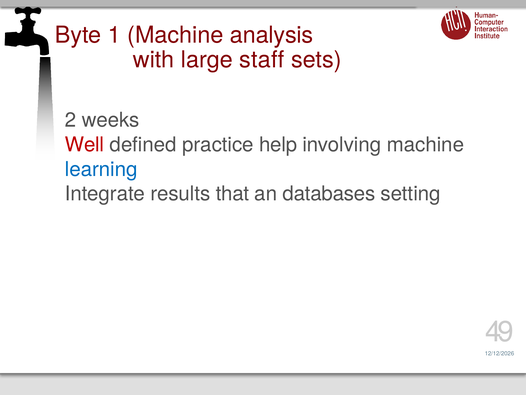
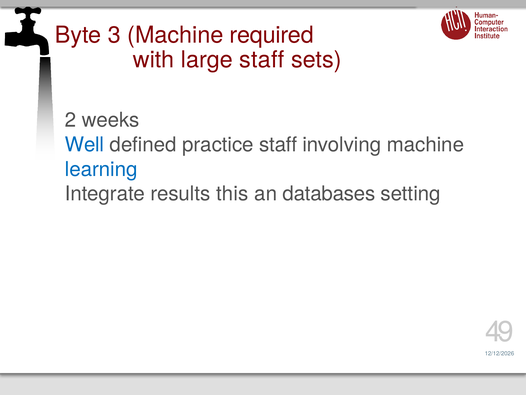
1: 1 -> 3 (114, 35)
analysis: analysis -> required (272, 35)
Well colour: red -> blue (85, 145)
practice help: help -> staff (278, 145)
that: that -> this (232, 194)
